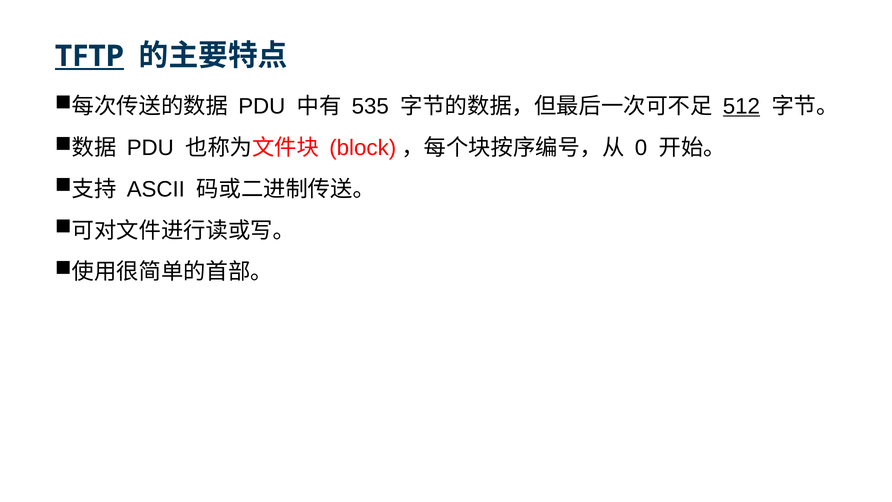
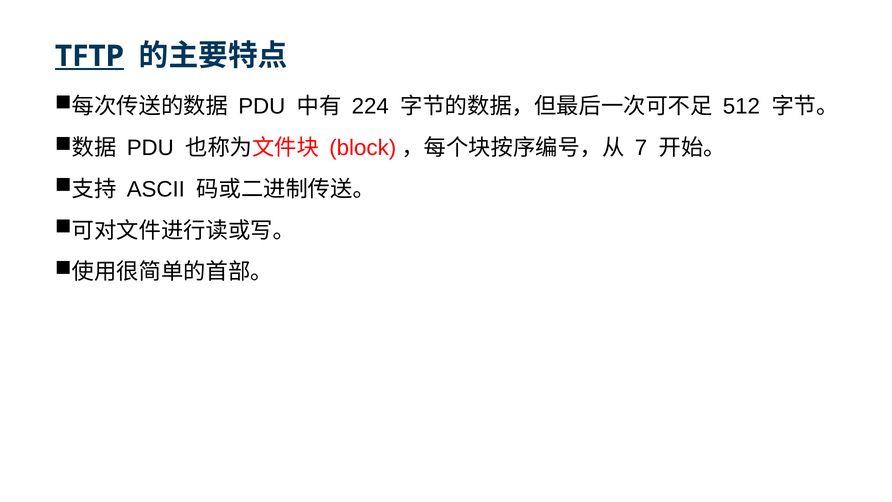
535: 535 -> 224 (370, 106)
512 underline: present -> none (741, 106)
0: 0 -> 7 (641, 148)
